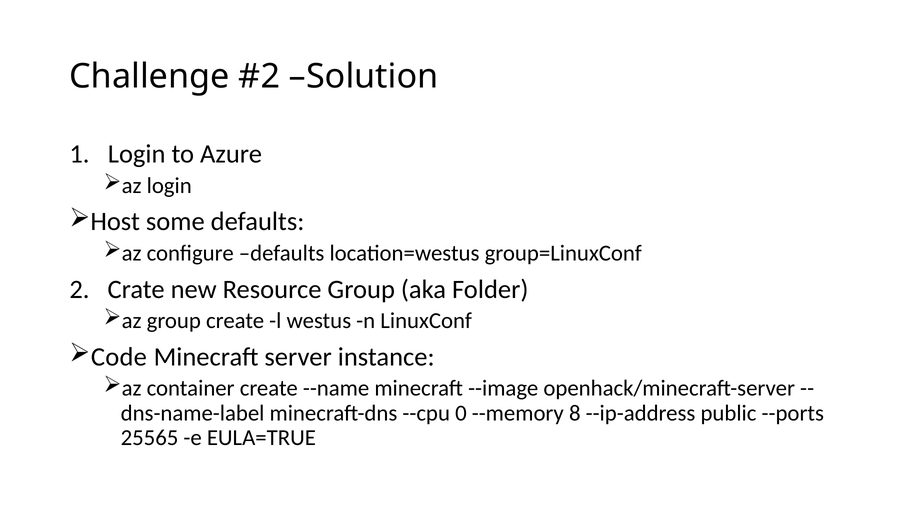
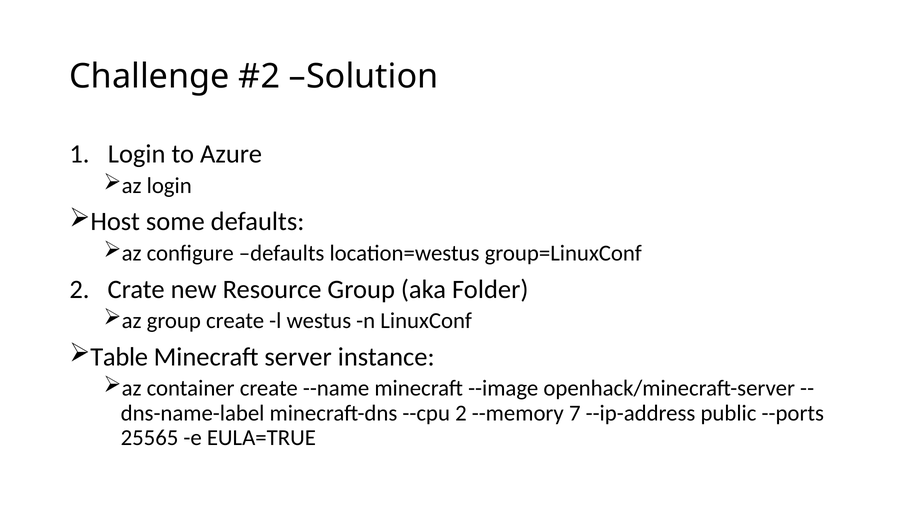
Code: Code -> Table (119, 357)
--cpu 0: 0 -> 2 (461, 413)
8: 8 -> 7 (575, 413)
